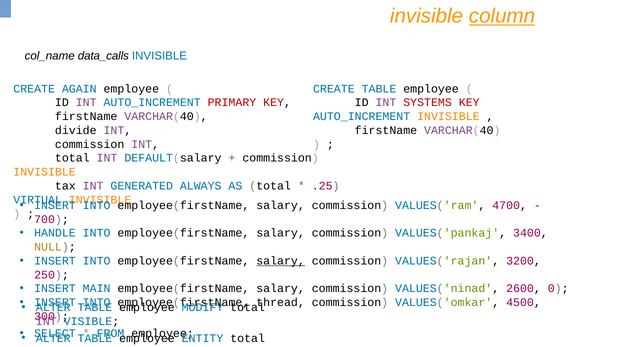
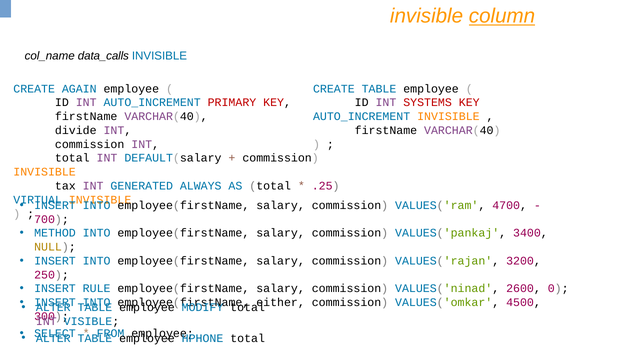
HANDLE: HANDLE -> METHOD (55, 233)
salary underline: present -> none (281, 261)
MAIN: MAIN -> RULE (97, 289)
thread: thread -> either (281, 303)
ENTITY: ENTITY -> HPHONE (203, 338)
